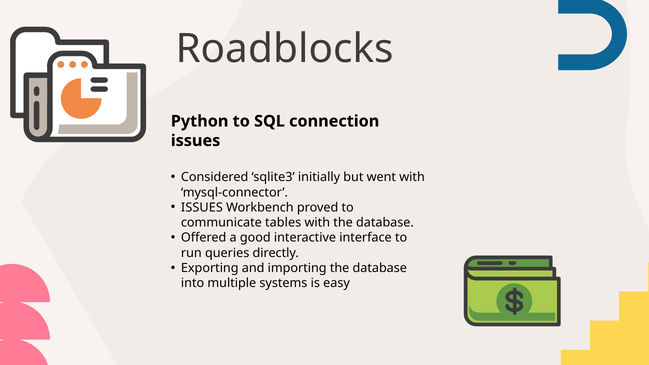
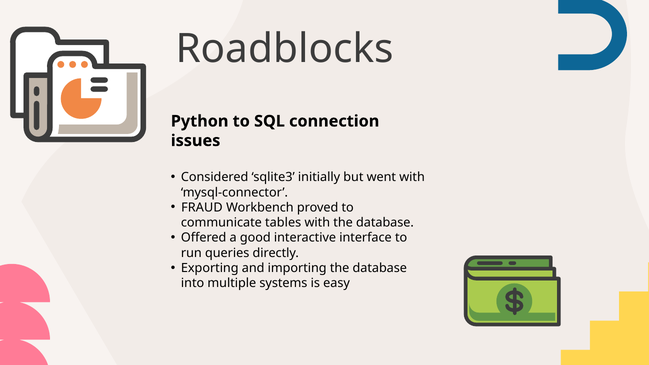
ISSUES: ISSUES -> FRAUD (202, 208)
